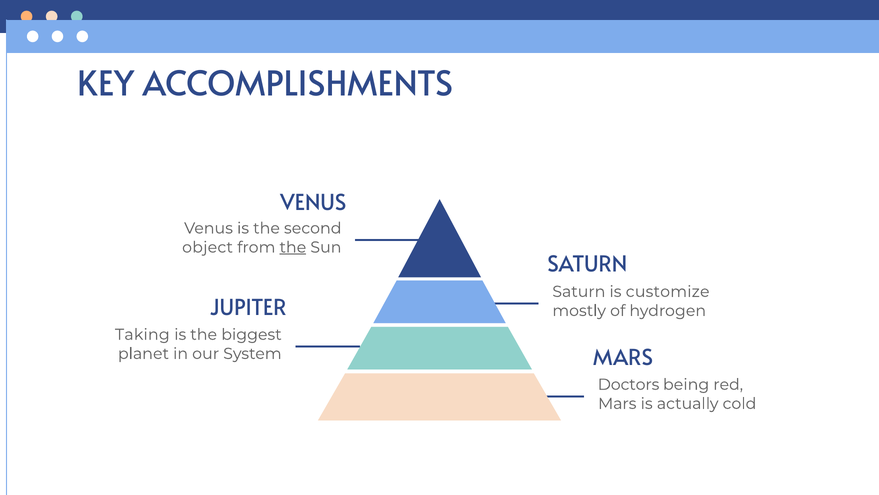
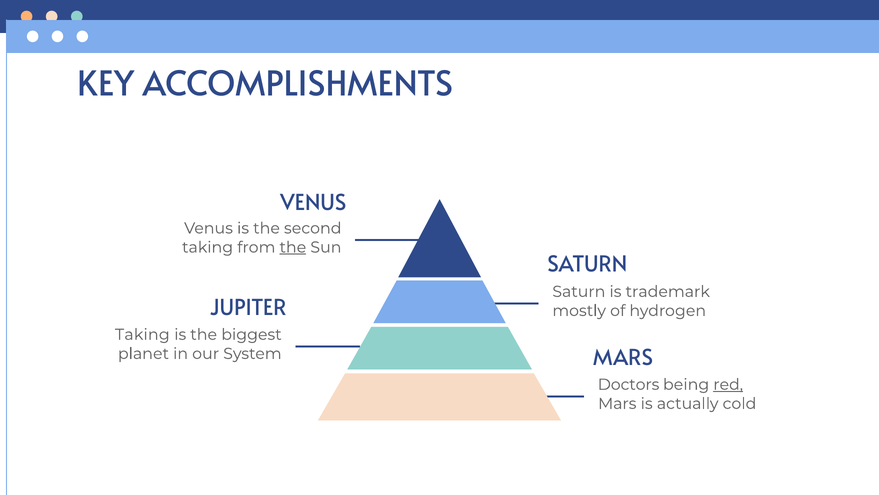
object: object -> taking (208, 247)
customize: customize -> trademark (668, 291)
red underline: none -> present (728, 384)
